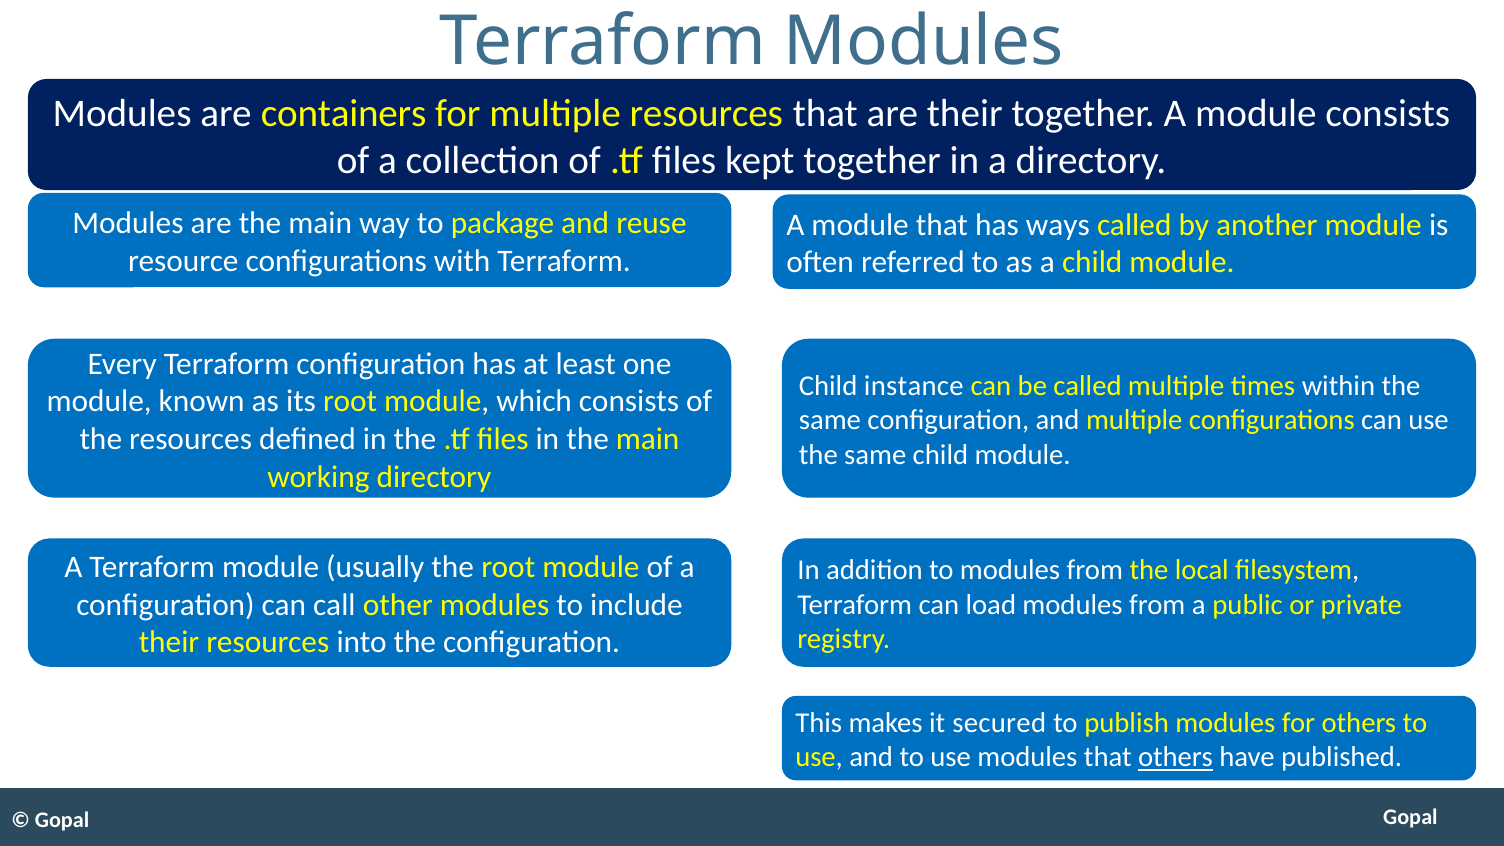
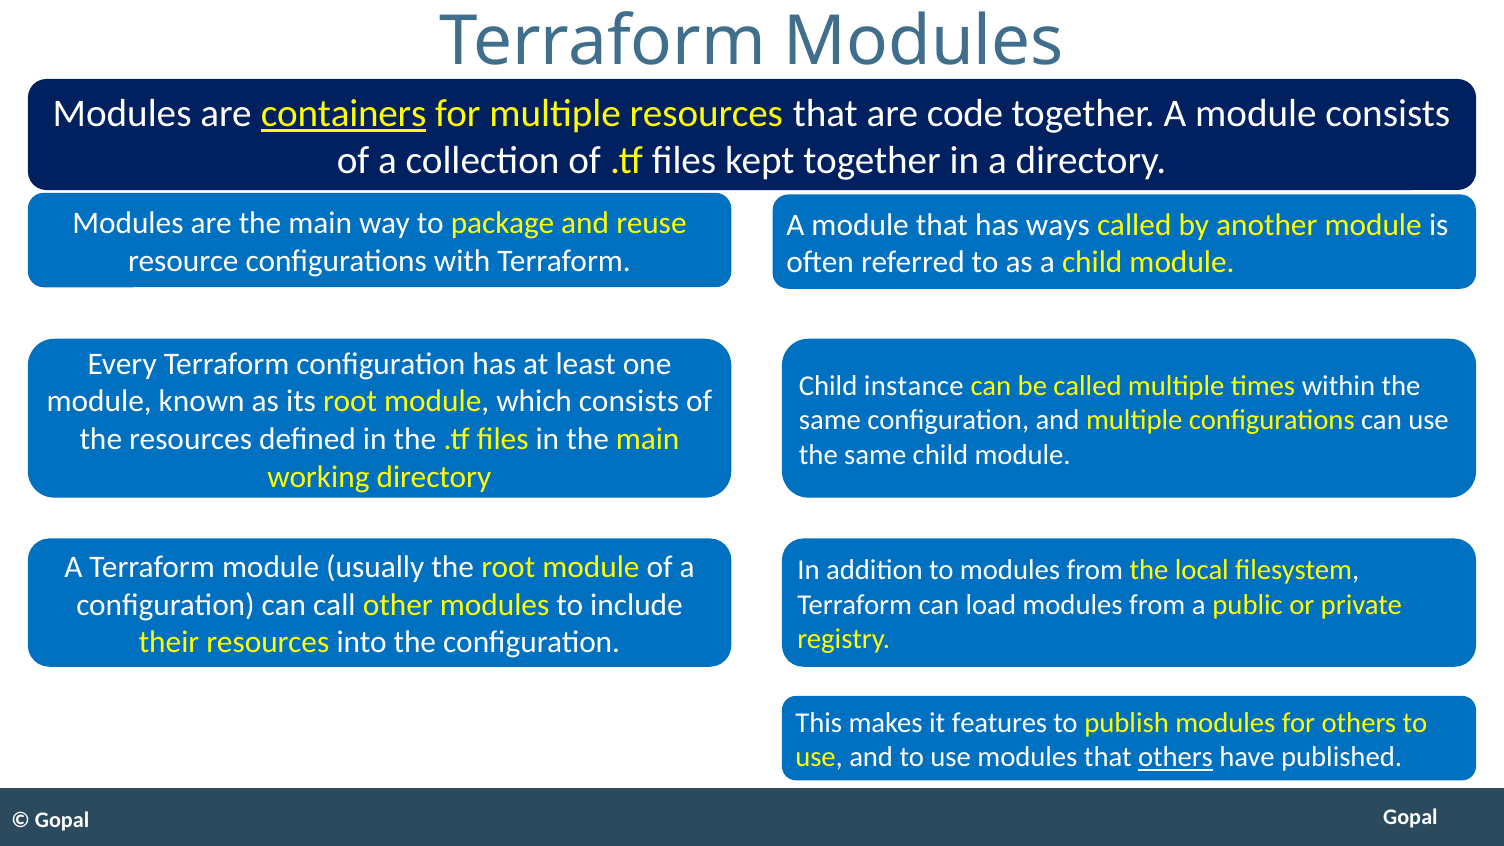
containers underline: none -> present (344, 114)
are their: their -> code (965, 114)
secured: secured -> features (999, 723)
